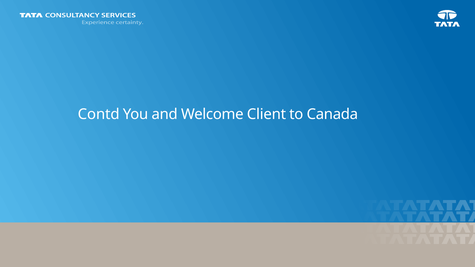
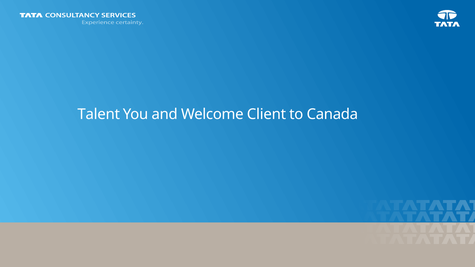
Contd: Contd -> Talent (99, 114)
